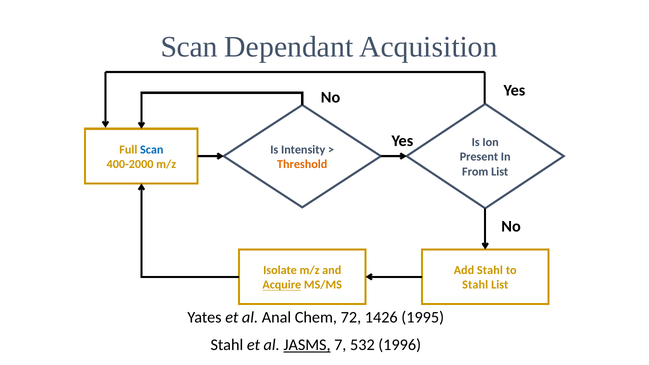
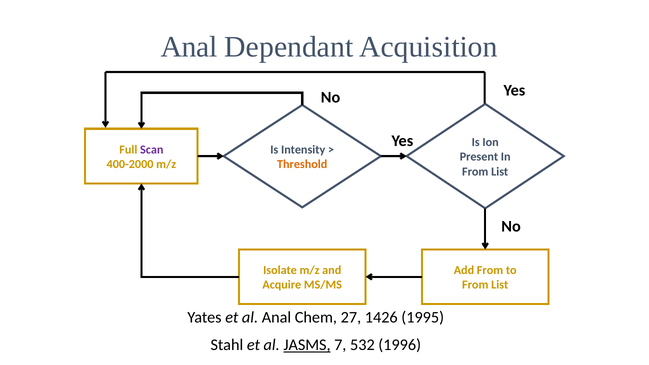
Scan: Scan -> Anal (189, 47)
Scan colour: blue -> purple (152, 150)
Add Stahl: Stahl -> From (490, 270)
Acquire underline: present -> none (282, 285)
Stahl: Stahl -> From (475, 285)
72: 72 -> 27 (351, 318)
